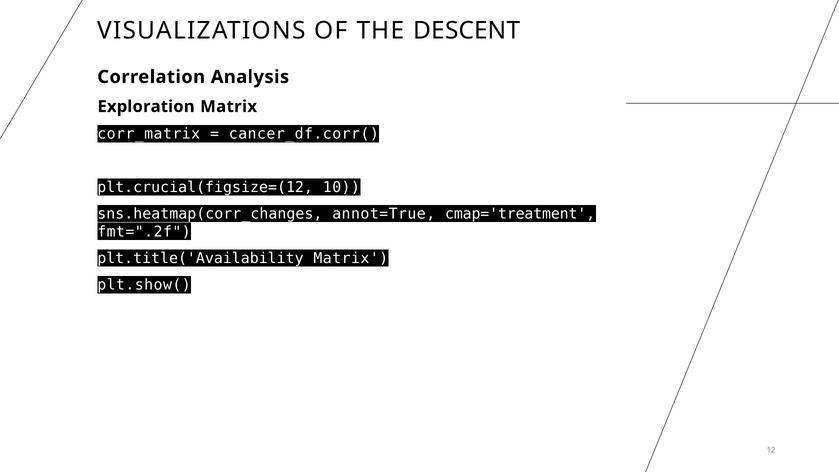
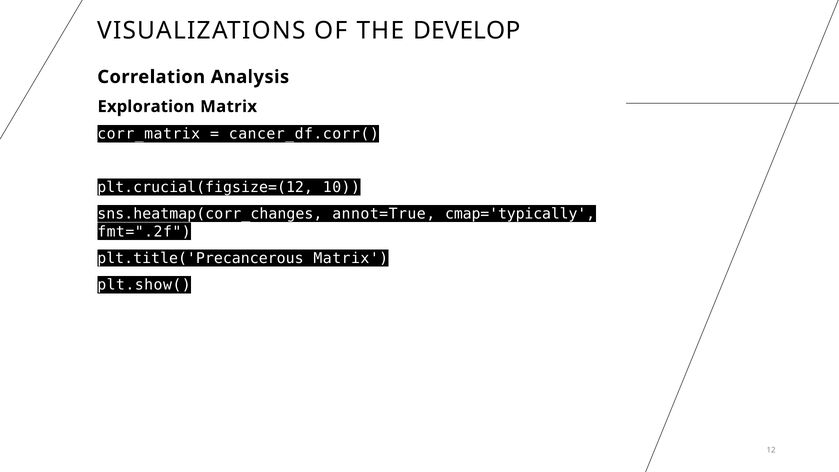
DESCENT: DESCENT -> DEVELOP (467, 31)
cmap='treatment: cmap='treatment -> cmap='typically (520, 214)
plt.title('Availability: plt.title('Availability -> plt.title('Precancerous (200, 258)
